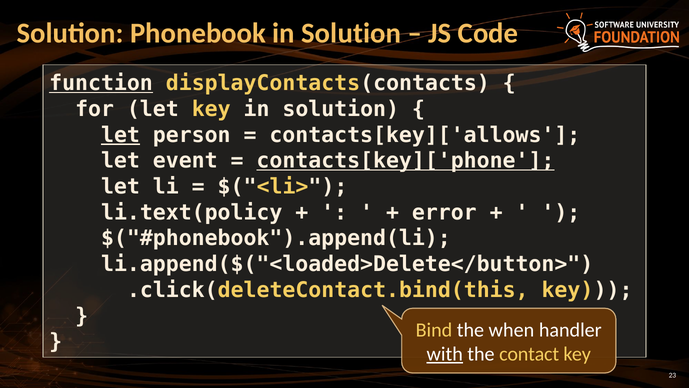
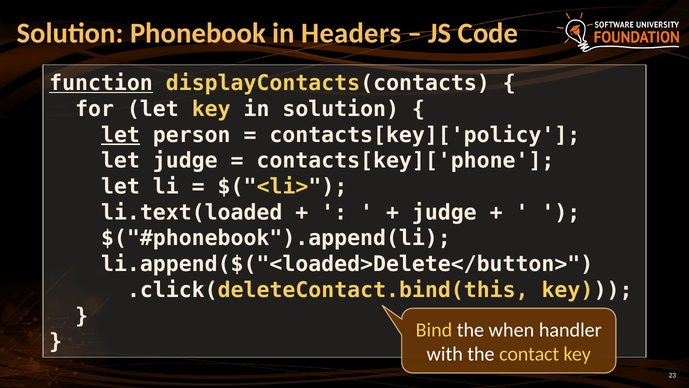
Phonebook in Solution: Solution -> Headers (351, 33)
contacts[key]['allows: contacts[key]['allows -> contacts[key]['policy (425, 135)
let event: event -> judge (185, 161)
contacts[key]['phone underline: present -> none (405, 161)
li.text(policy: li.text(policy -> li.text(loaded (192, 212)
error: error -> judge (444, 212)
with underline: present -> none (445, 354)
